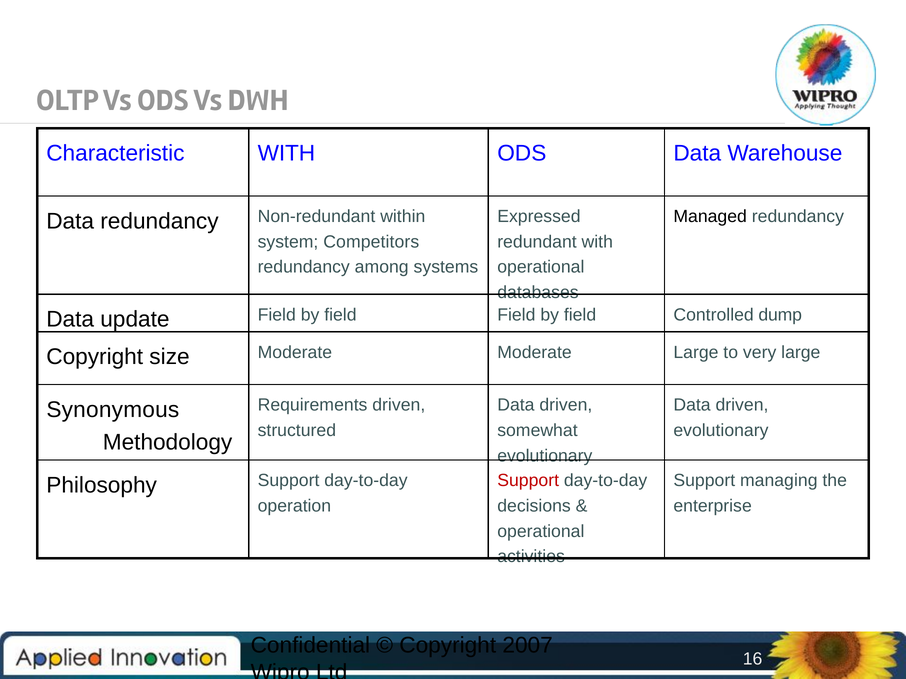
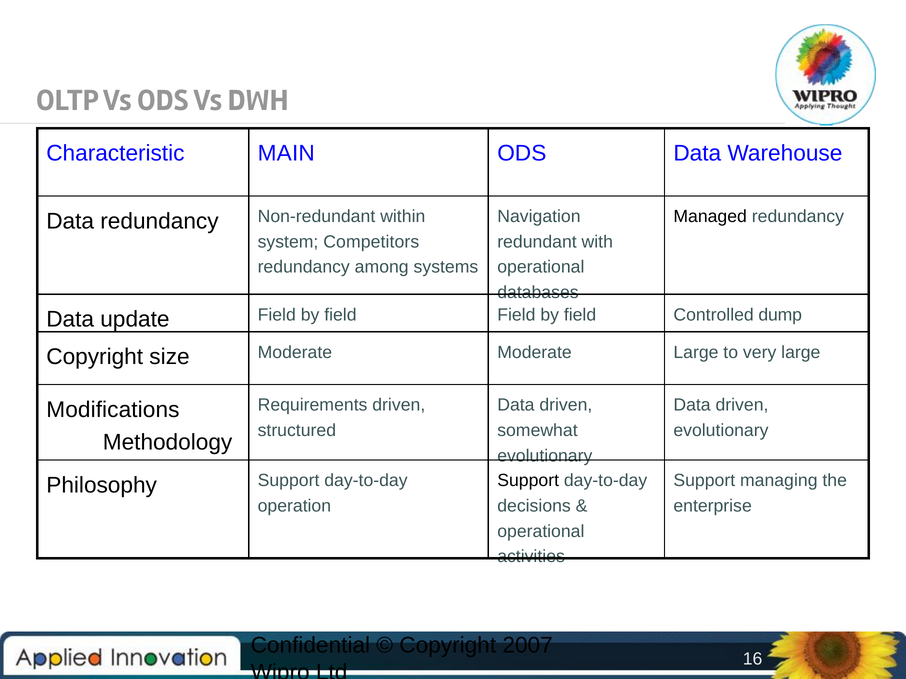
WITH: WITH -> MAIN (286, 153)
Expressed: Expressed -> Navigation (539, 217)
Synonymous: Synonymous -> Modifications (113, 410)
Support colour: red -> black (528, 481)
